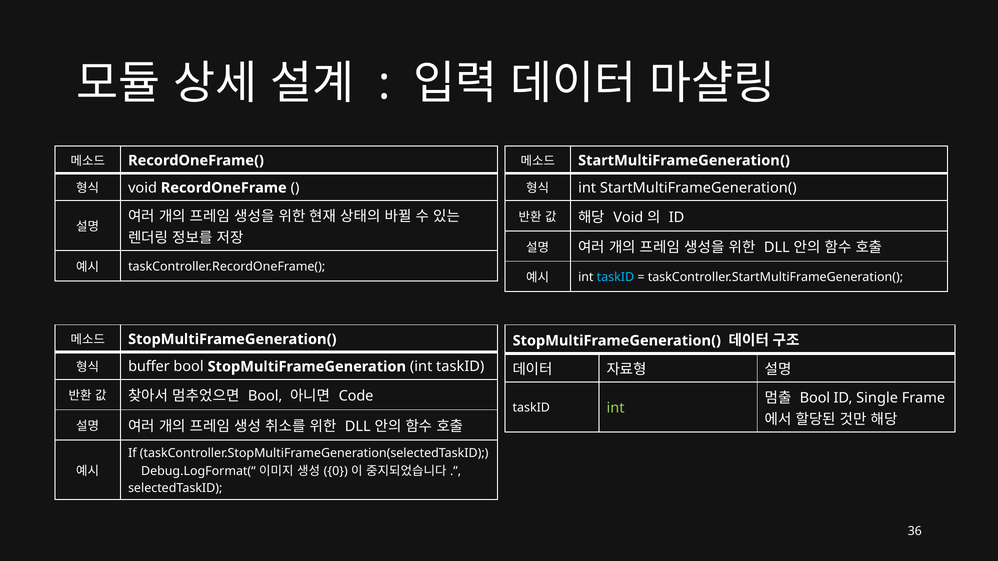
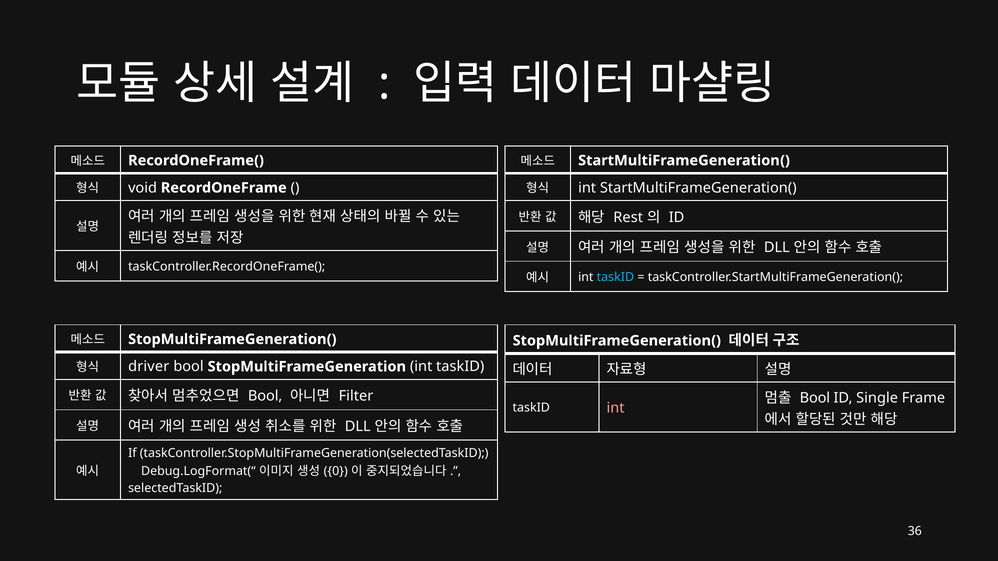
Void: Void -> Rest (628, 217)
buffer: buffer -> driver (149, 367)
Code: Code -> Filter (356, 396)
int colour: light green -> pink (616, 408)
